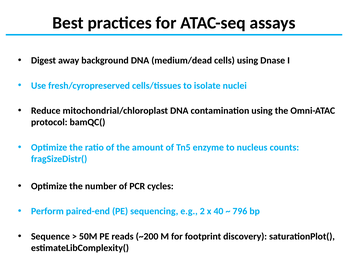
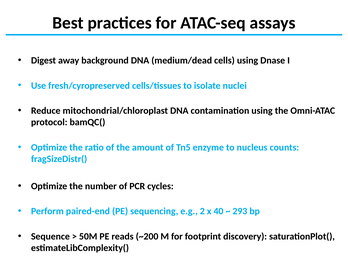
796: 796 -> 293 (240, 211)
